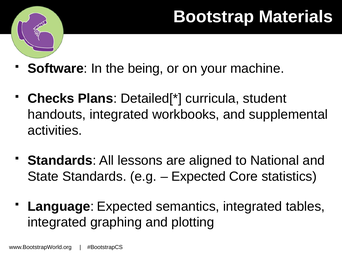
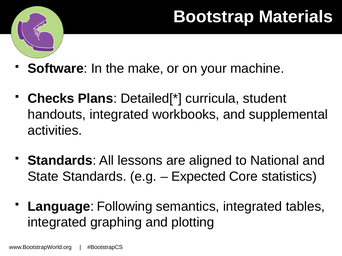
being: being -> make (146, 69)
Language Expected: Expected -> Following (125, 207)
